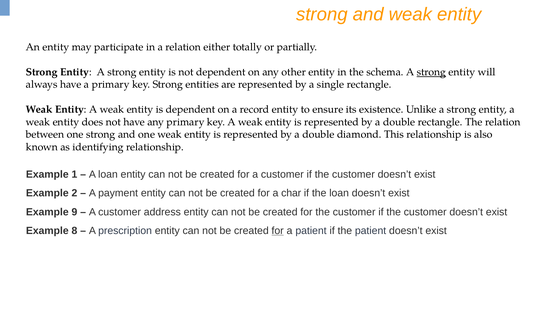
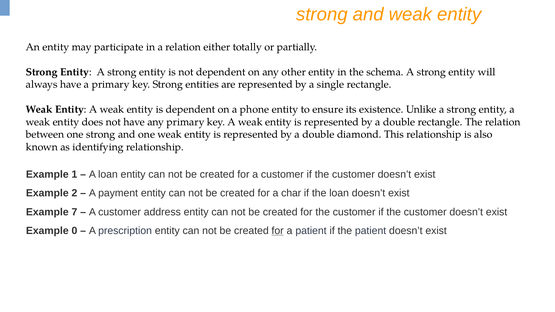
strong underline: present -> none (431, 72)
record: record -> phone (255, 110)
9: 9 -> 7 (74, 212)
8: 8 -> 0 (74, 231)
